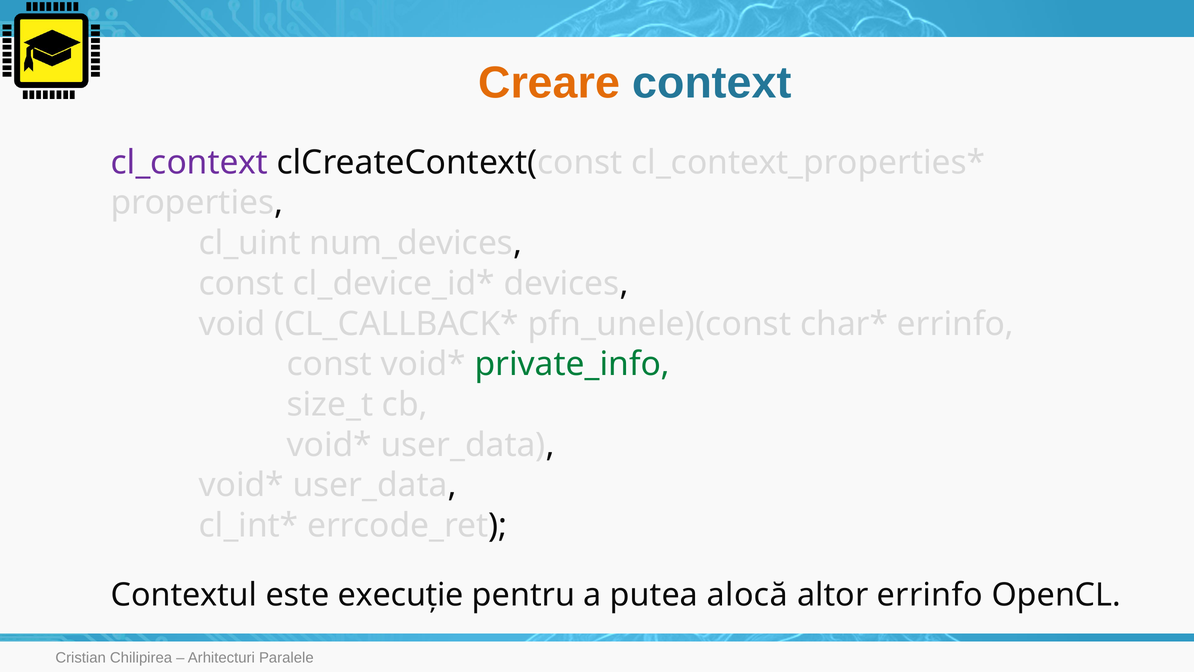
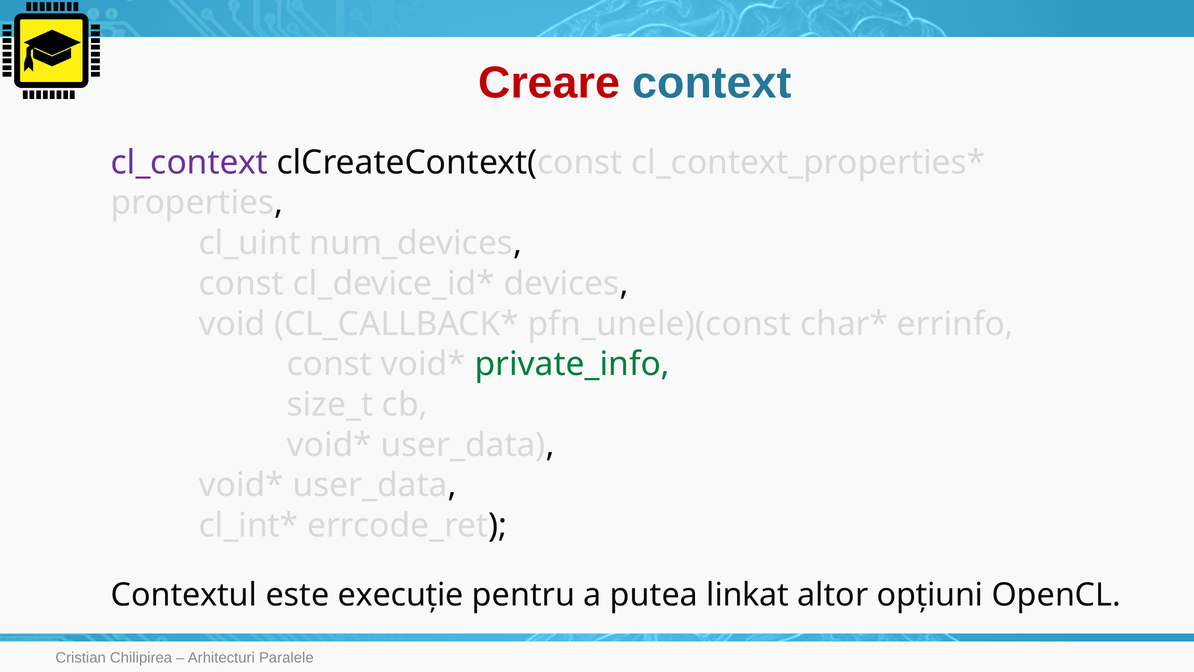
Creare colour: orange -> red (549, 83)
alocă: alocă -> linkat (748, 595)
altor errinfo: errinfo -> opțiuni (930, 595)
